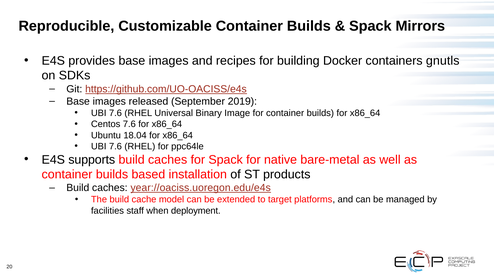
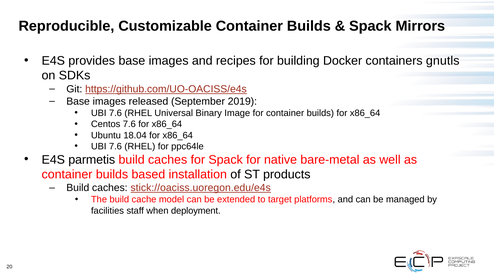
supports: supports -> parmetis (92, 160)
year://oaciss.uoregon.edu/e4s: year://oaciss.uoregon.edu/e4s -> stick://oaciss.uoregon.edu/e4s (201, 188)
